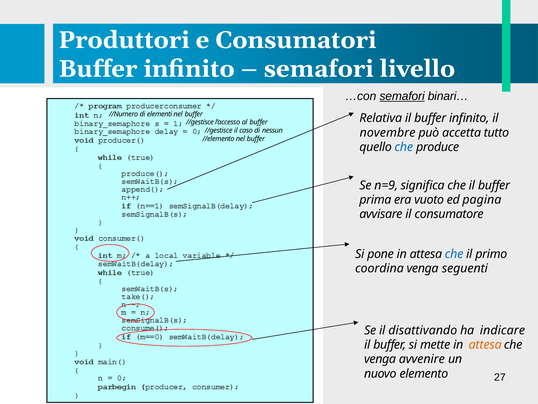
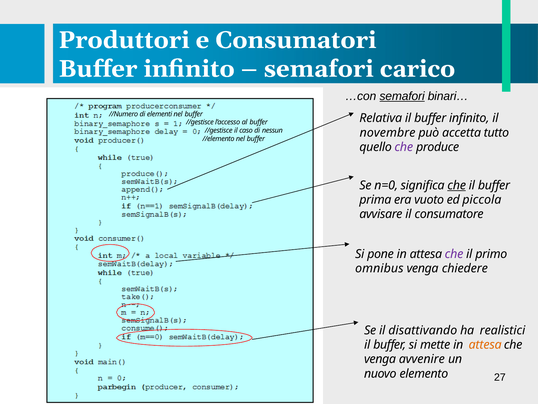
livello: livello -> carico (418, 69)
che colour: blue -> purple (404, 147)
n=9: n=9 -> n=0 (386, 185)
che underline: none -> present (457, 185)
pagina: pagina -> piccola (482, 200)
che colour: blue -> purple (454, 254)
coordina: coordina -> omnibus (379, 268)
seguenti: seguenti -> chiedere (465, 268)
indicare: indicare -> realistici (503, 330)
